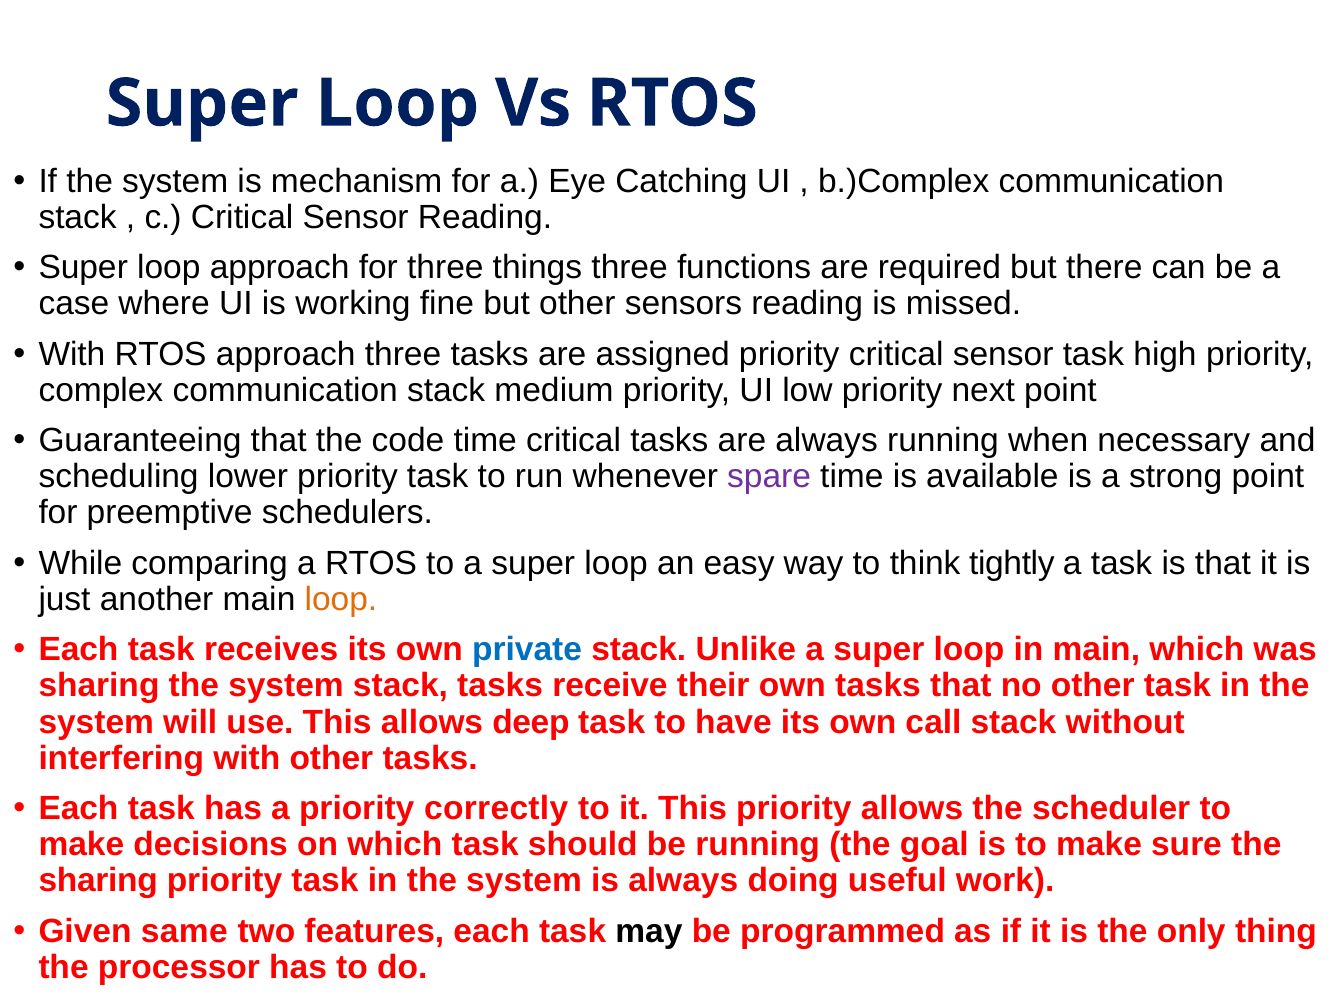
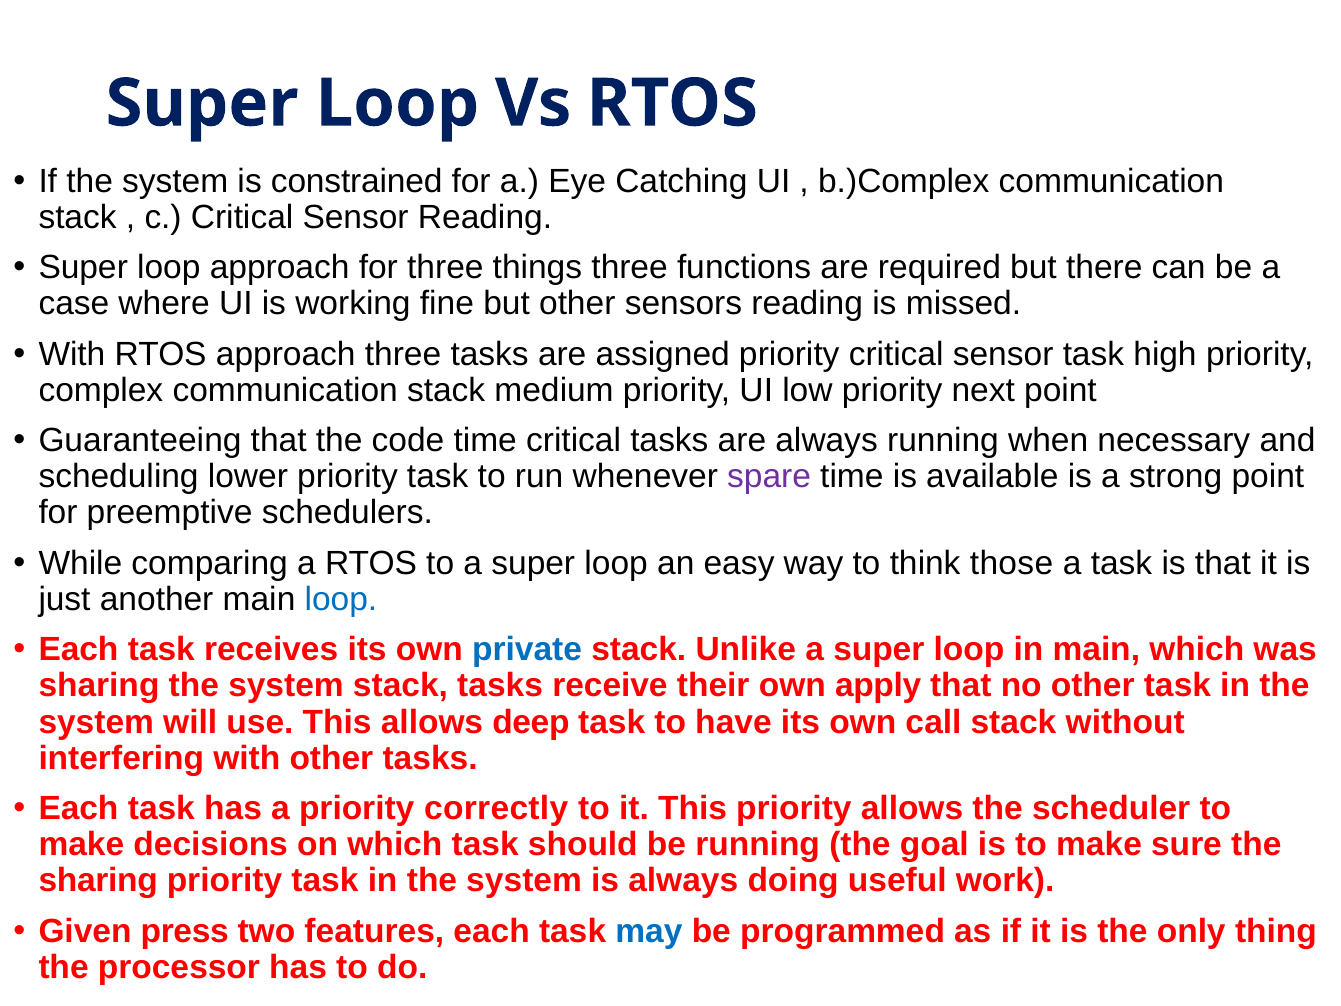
mechanism: mechanism -> constrained (357, 181)
tightly: tightly -> those (1012, 563)
loop colour: orange -> blue (341, 599)
own tasks: tasks -> apply (878, 686)
same: same -> press (185, 931)
may colour: black -> blue (649, 931)
